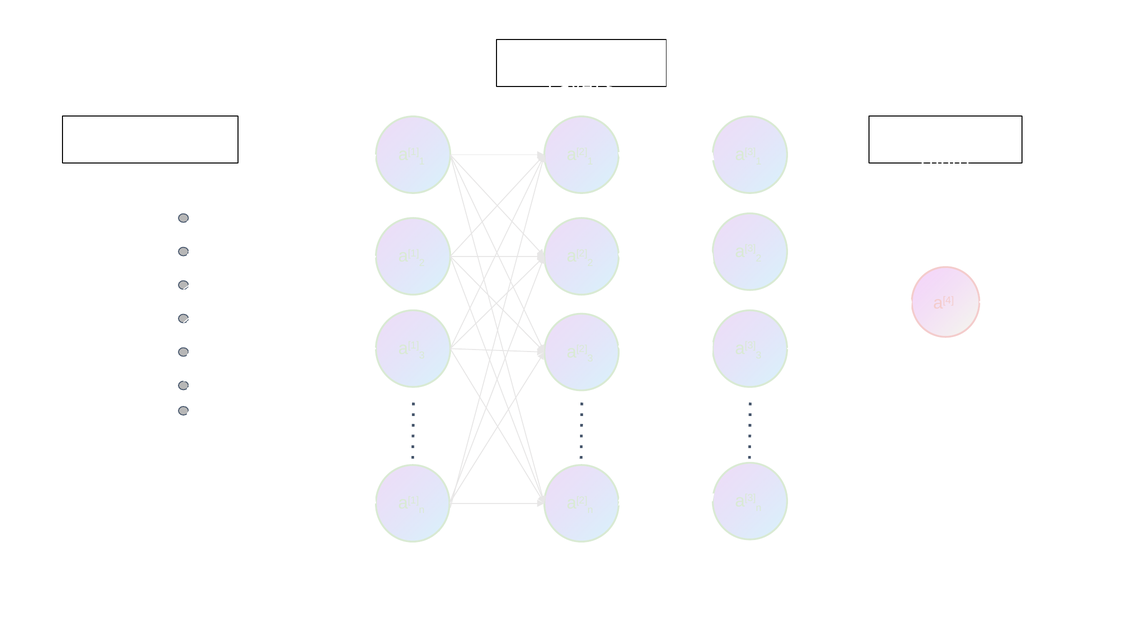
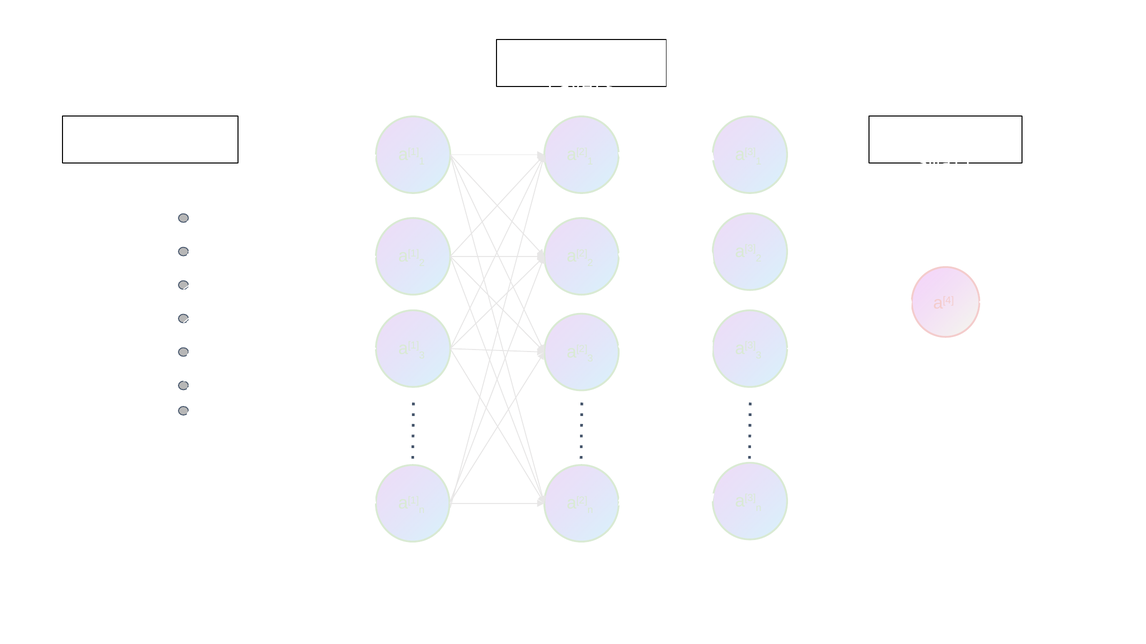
Input: Input -> Small (946, 163)
